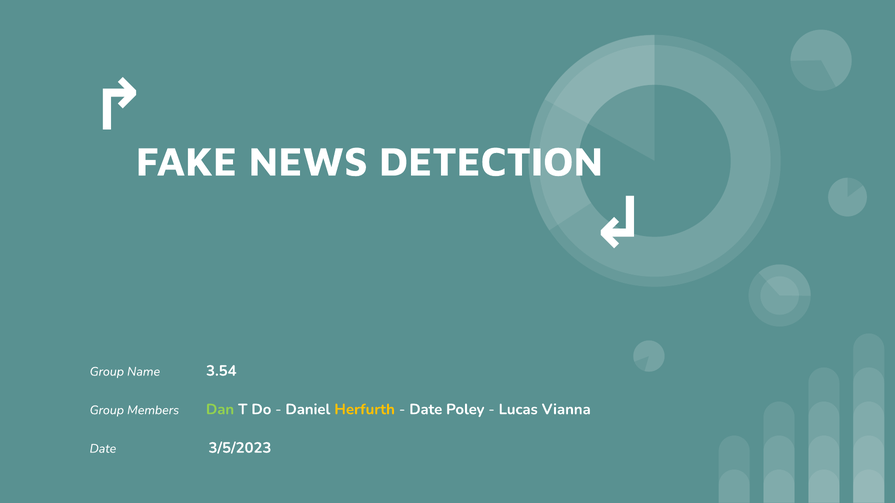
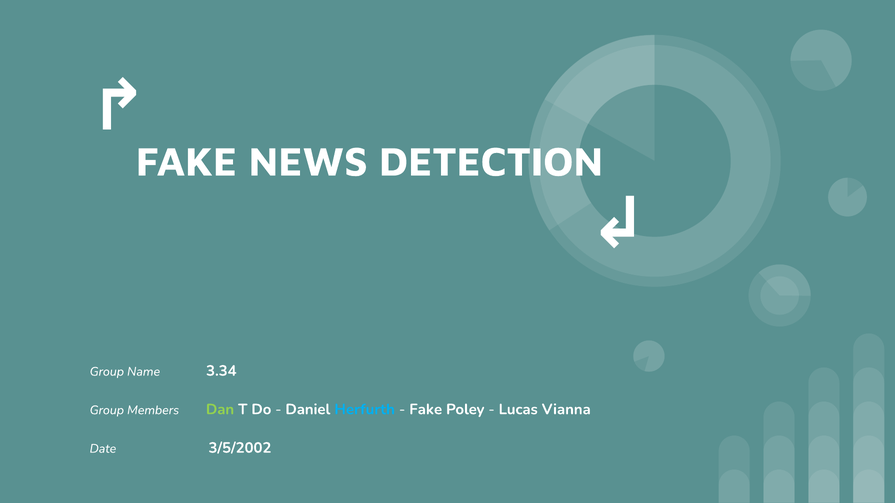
3.54: 3.54 -> 3.34 (221, 371)
Herfurth colour: yellow -> light blue (365, 410)
Date: Date -> Fake (426, 410)
3/5/2023: 3/5/2023 -> 3/5/2002 (240, 448)
